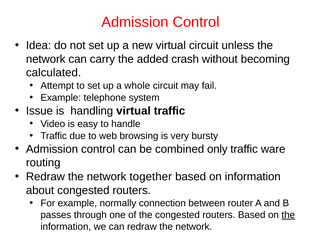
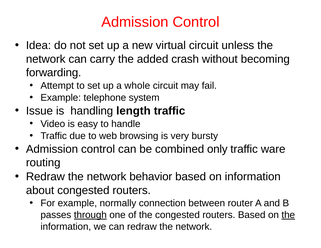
calculated: calculated -> forwarding (54, 73)
handling virtual: virtual -> length (133, 111)
together: together -> behavior (151, 177)
through underline: none -> present (90, 215)
